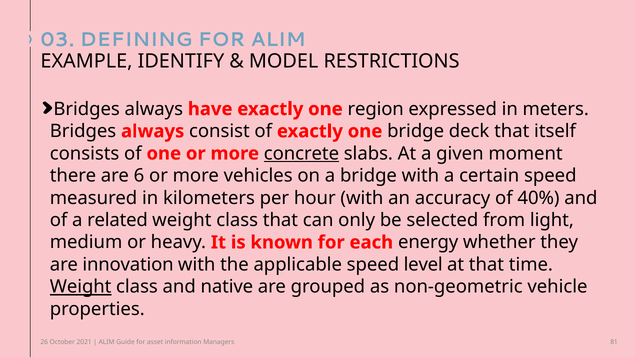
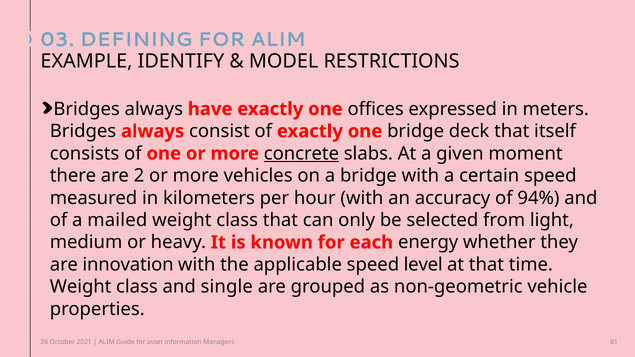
region: region -> offices (376, 109)
6: 6 -> 2 (139, 176)
40%: 40% -> 94% (538, 198)
related: related -> mailed (117, 220)
Weight underline: present -> none (81, 287)
native: native -> single (227, 287)
